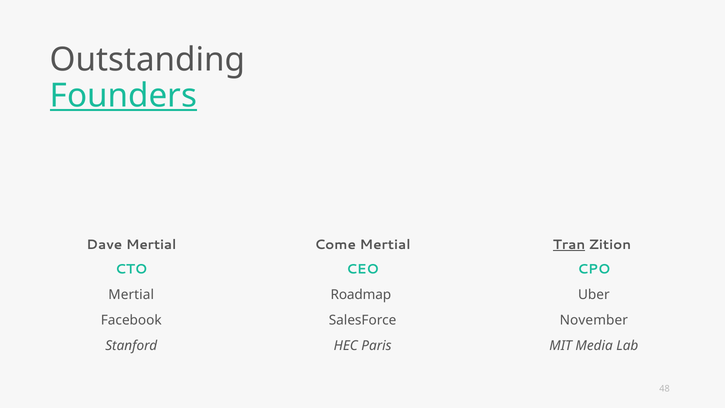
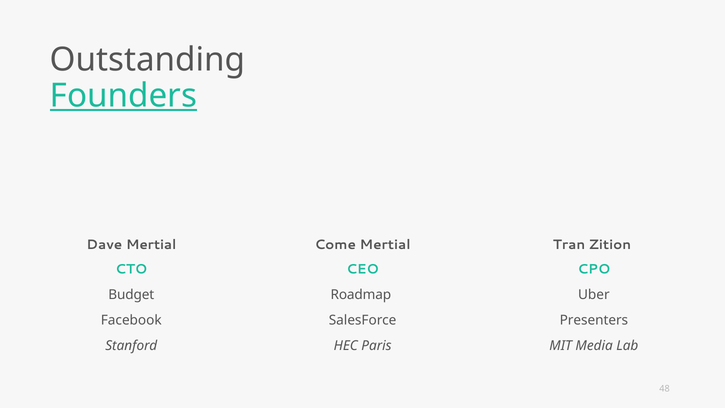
Tran underline: present -> none (569, 245)
Mertial: Mertial -> Budget (131, 295)
November: November -> Presenters (594, 320)
